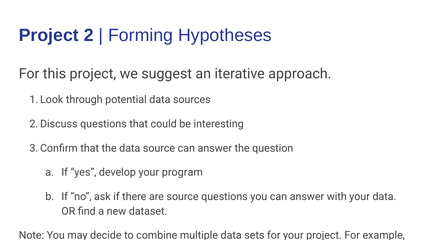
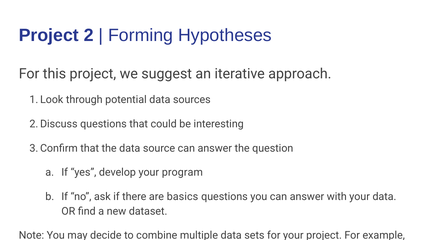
are source: source -> basics (182, 196)
